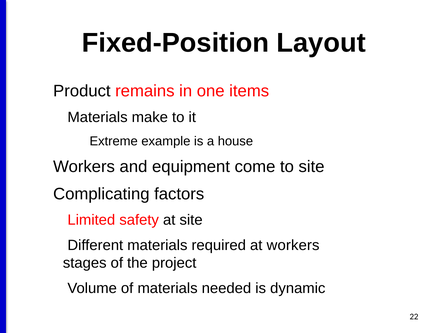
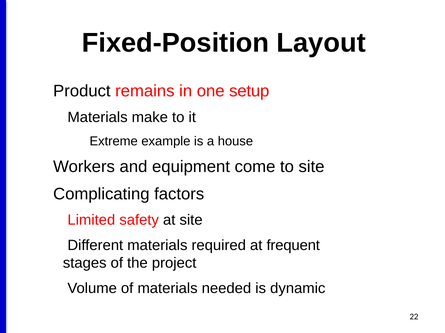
items: items -> setup (249, 91)
at workers: workers -> frequent (293, 246)
